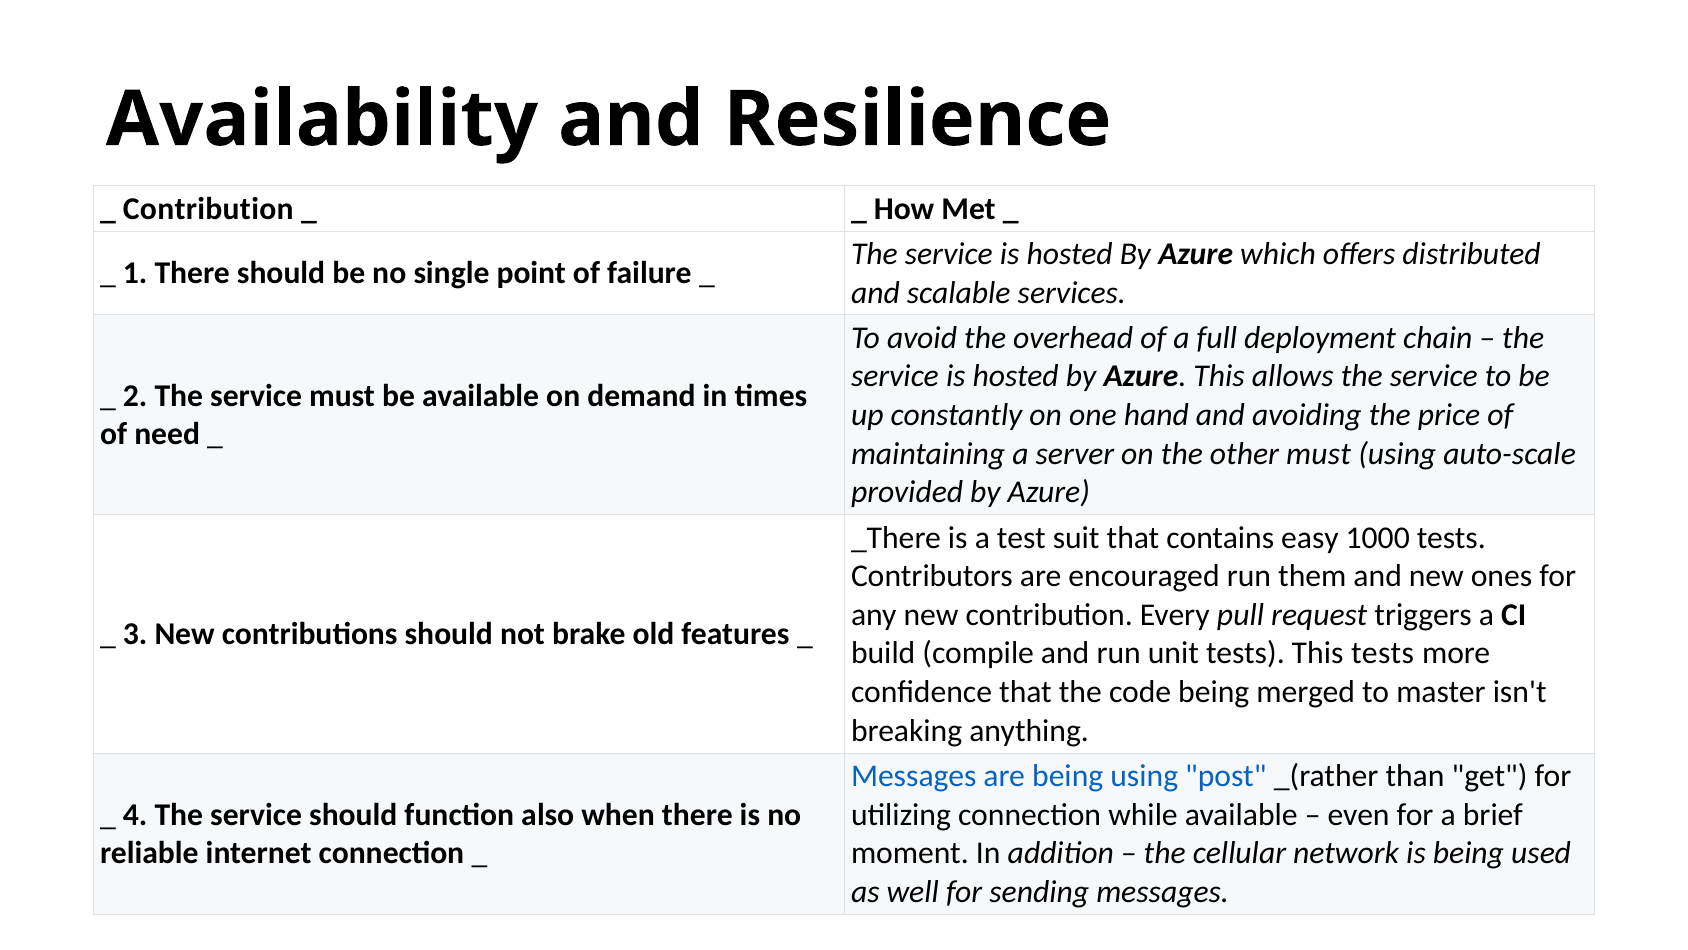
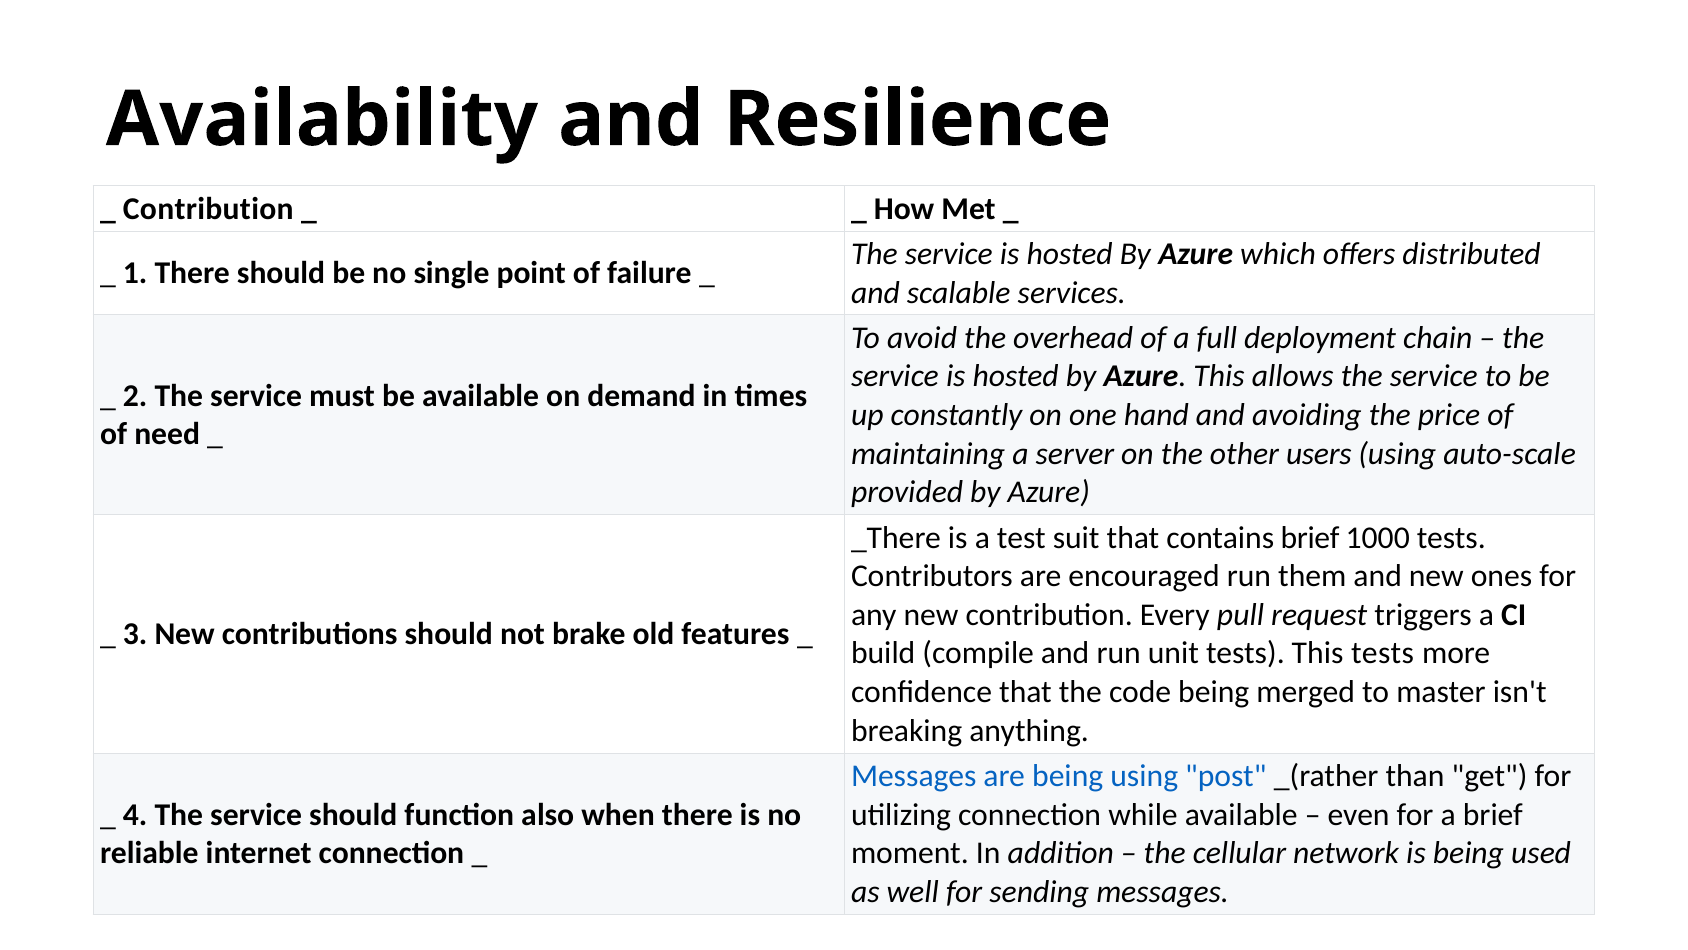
other must: must -> users (1319, 453)
contains easy: easy -> brief (1310, 537)
